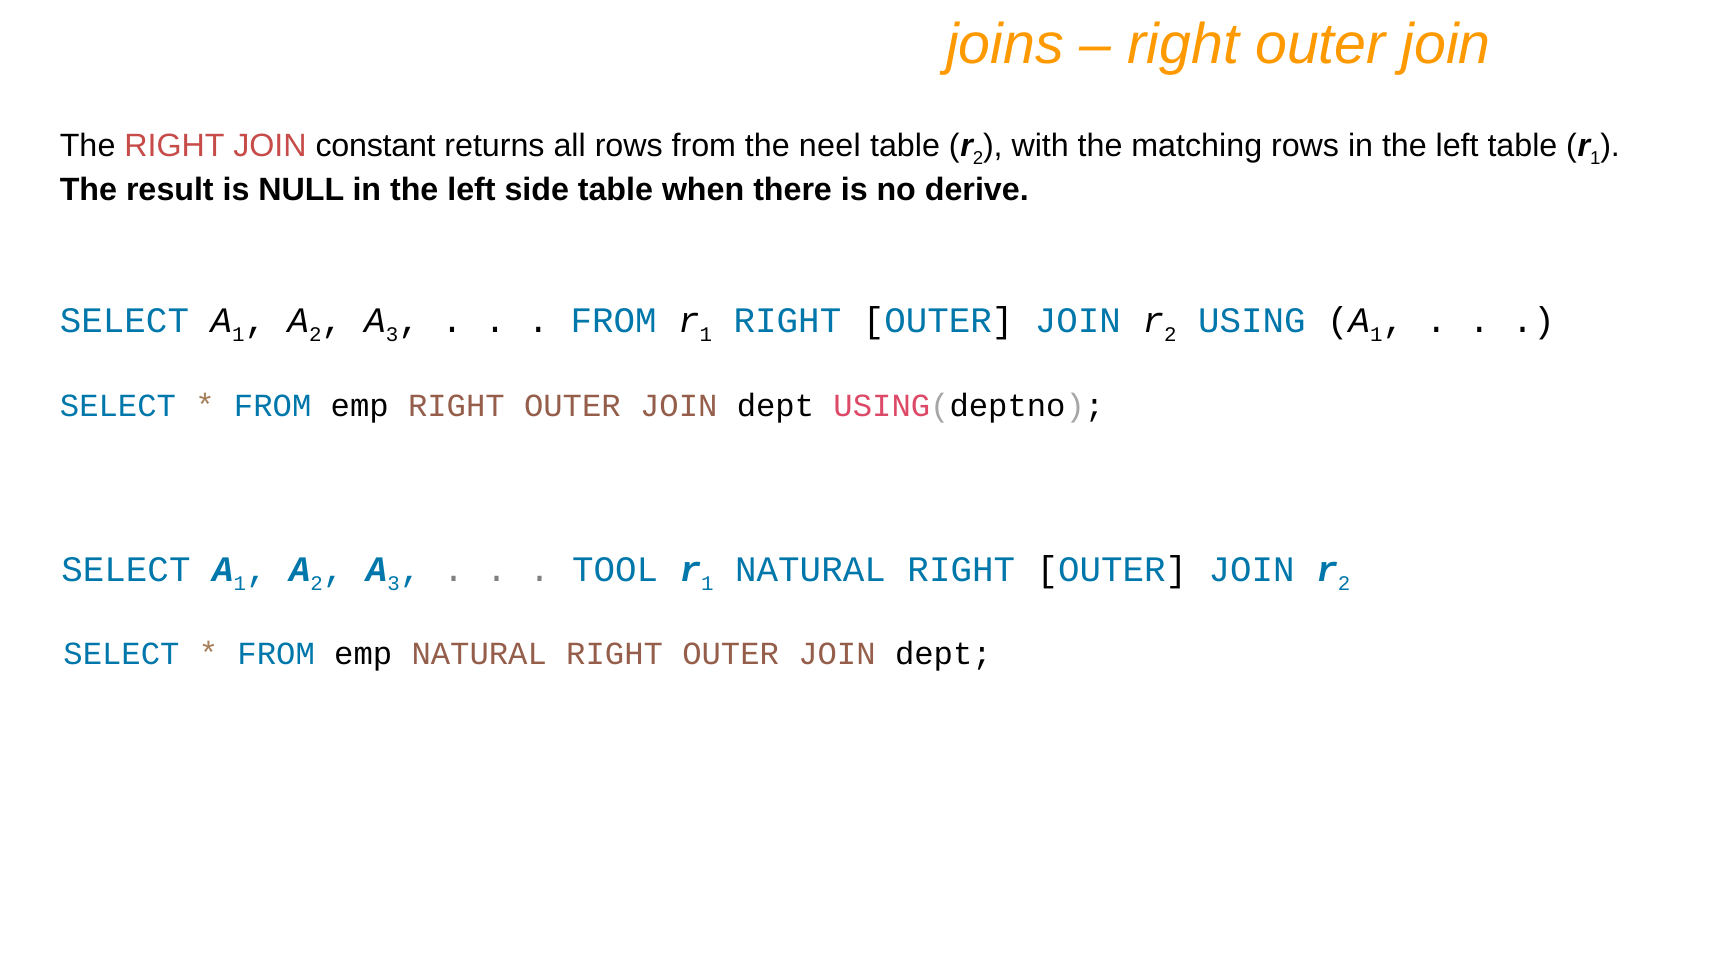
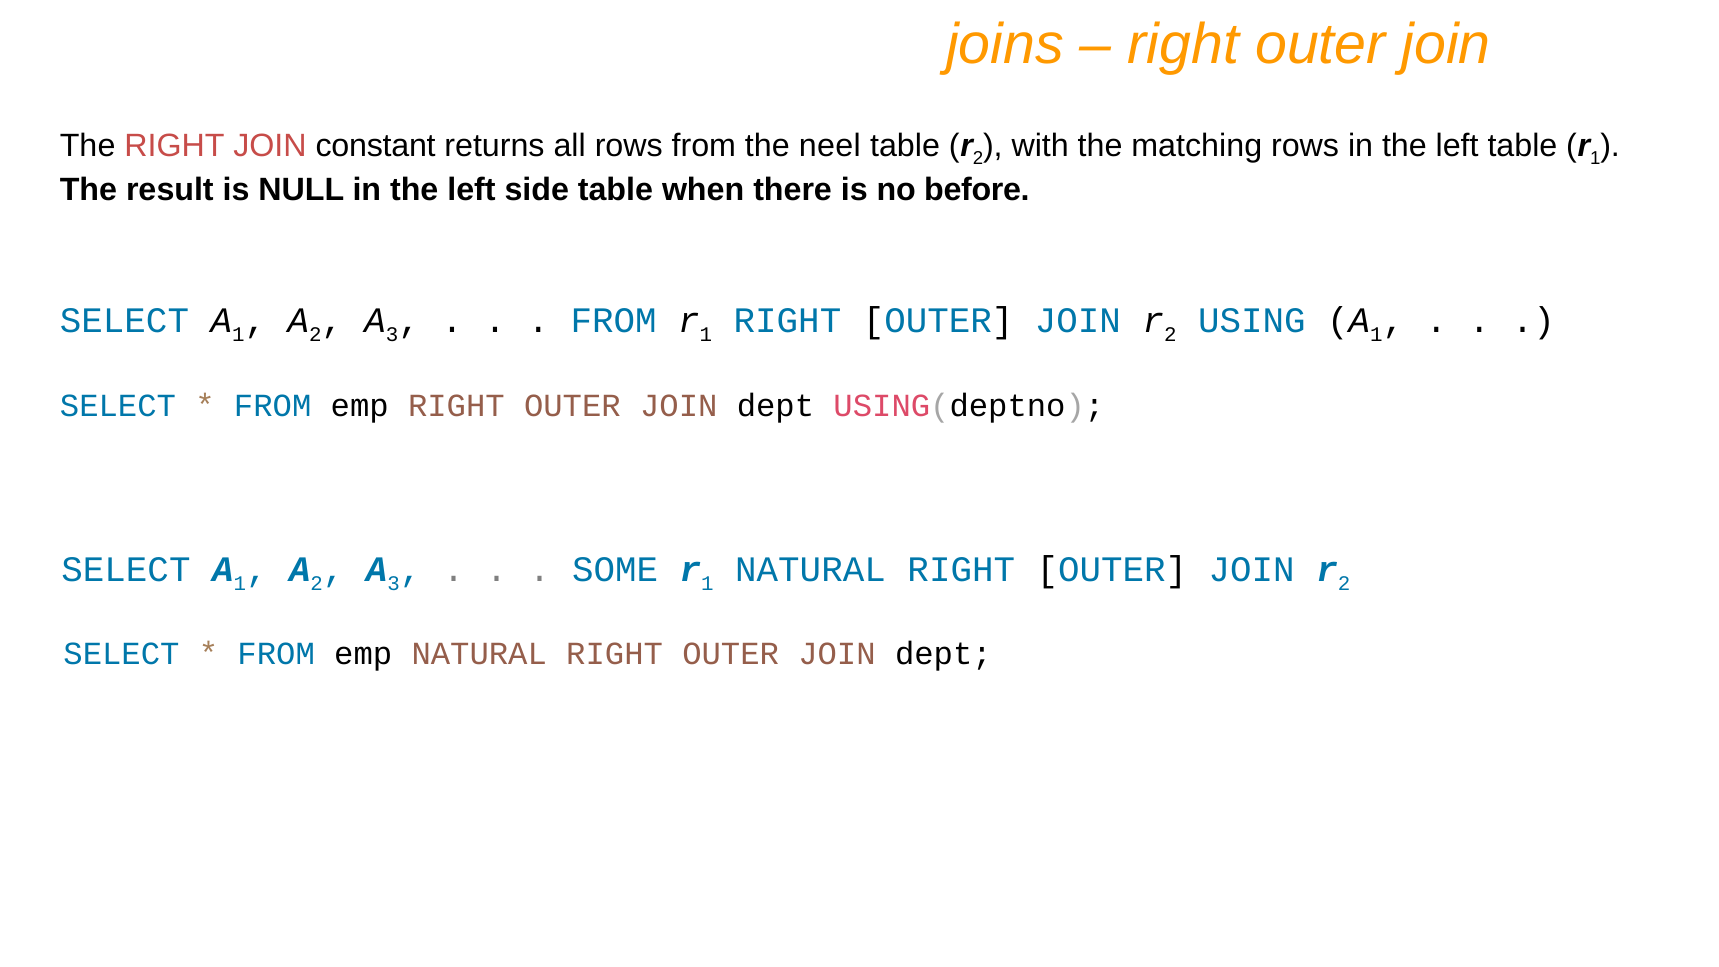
derive: derive -> before (977, 190)
TOOL: TOOL -> SOME (615, 569)
